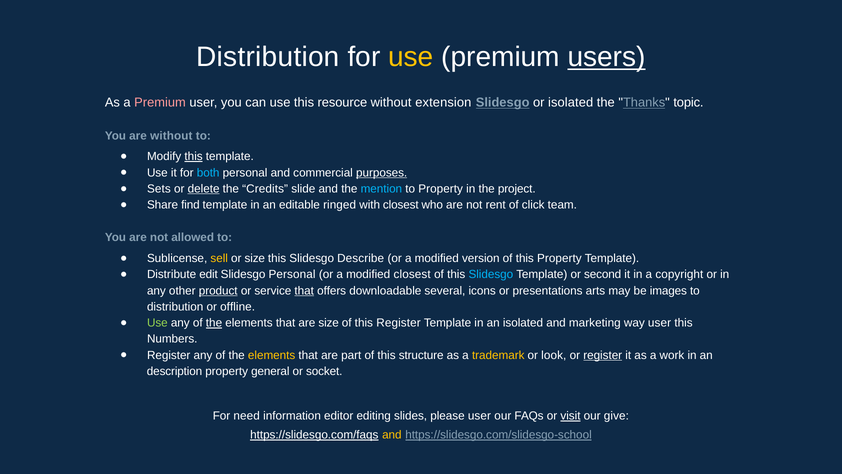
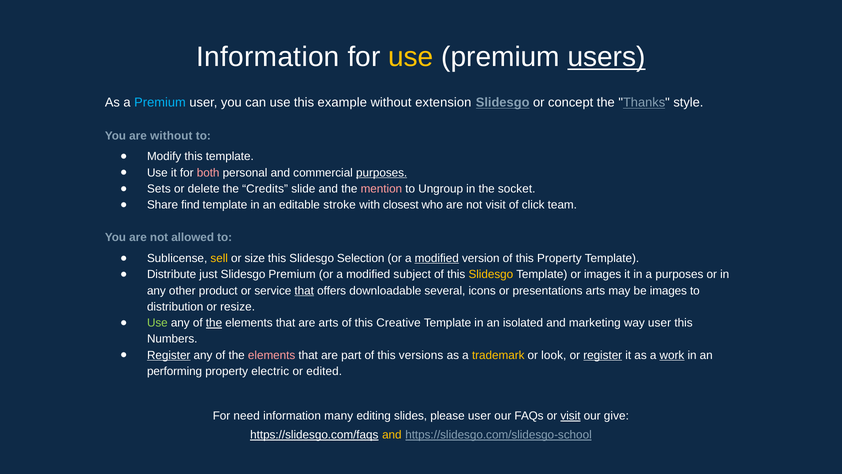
Distribution: Distribution -> Information (268, 57)
Premium colour: pink -> light blue (160, 102)
resource: resource -> example (342, 102)
or isolated: isolated -> concept (571, 102)
topic: topic -> style (688, 102)
this underline: present -> none (194, 156)
both colour: light blue -> pink (208, 173)
delete underline: present -> none (204, 189)
mention colour: light blue -> pink (381, 189)
to Property: Property -> Ungroup (441, 189)
project: project -> socket (517, 189)
ringed: ringed -> stroke (340, 205)
not rent: rent -> visit (496, 205)
Describe: Describe -> Selection (361, 258)
modified underline: none -> present (437, 258)
edit: edit -> just (208, 274)
Slidesgo Personal: Personal -> Premium (292, 274)
modified closest: closest -> subject (412, 274)
Slidesgo colour: light blue -> yellow (491, 274)
or second: second -> images (603, 274)
a copyright: copyright -> purposes (679, 274)
product underline: present -> none (218, 290)
offline: offline -> resize (238, 307)
are size: size -> arts (329, 323)
this Register: Register -> Creative (399, 323)
Register underline: none -> present (169, 355)
elements colour: yellow -> pink (272, 355)
structure: structure -> versions (421, 355)
work underline: none -> present (672, 355)
description: description -> performing (175, 371)
general: general -> electric (270, 371)
socket: socket -> edited (324, 371)
editor: editor -> many (339, 416)
